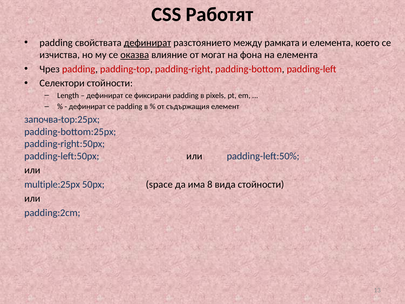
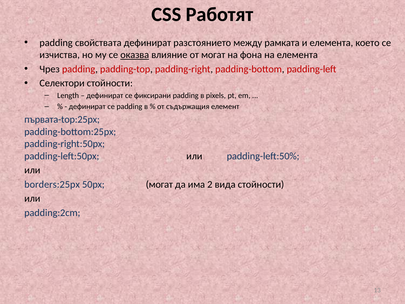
дефинират underline: present -> none (147, 43)
започва-top:25px: започва-top:25px -> първата-top:25px (62, 119)
multiple:25px: multiple:25px -> borders:25px (52, 184)
50px space: space -> могат (159, 184)
8: 8 -> 2 (210, 184)
